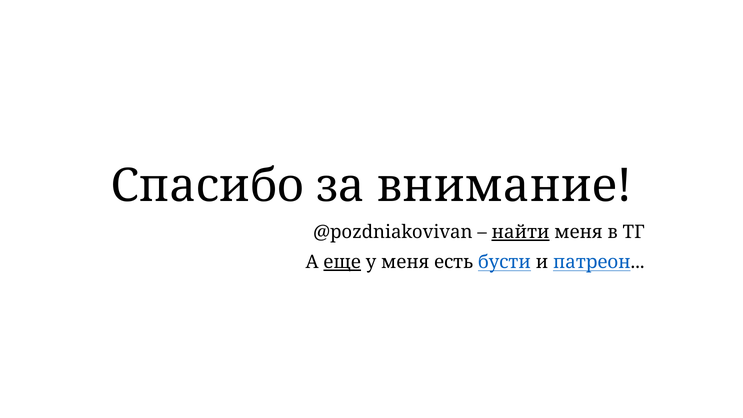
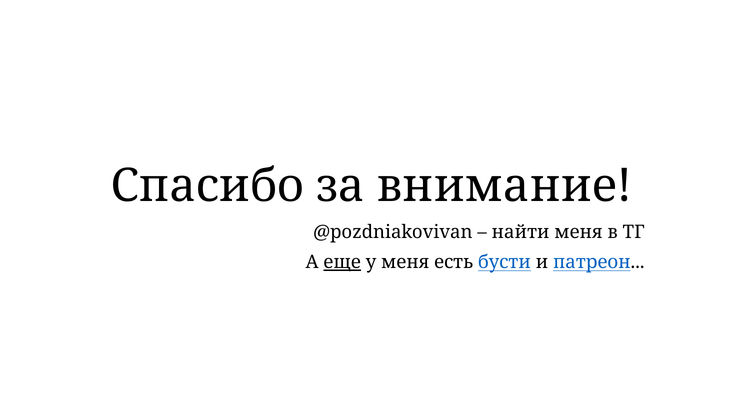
найти underline: present -> none (521, 232)
